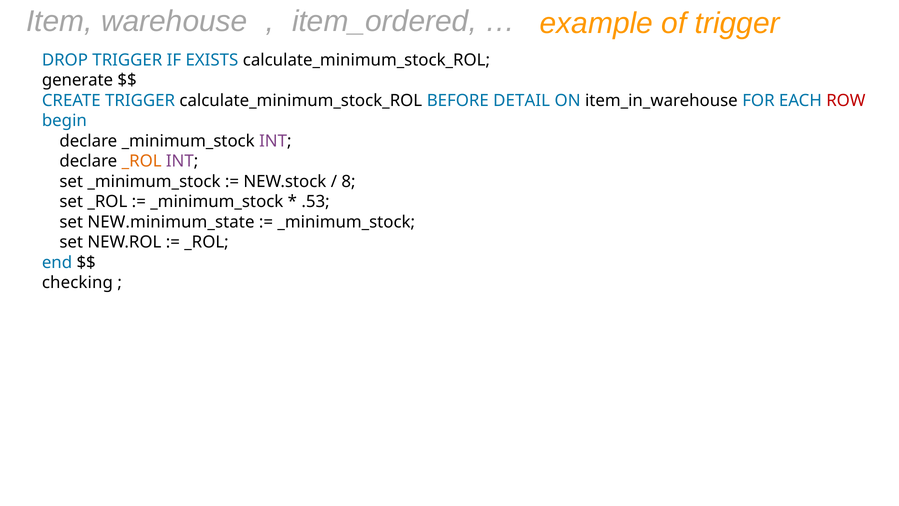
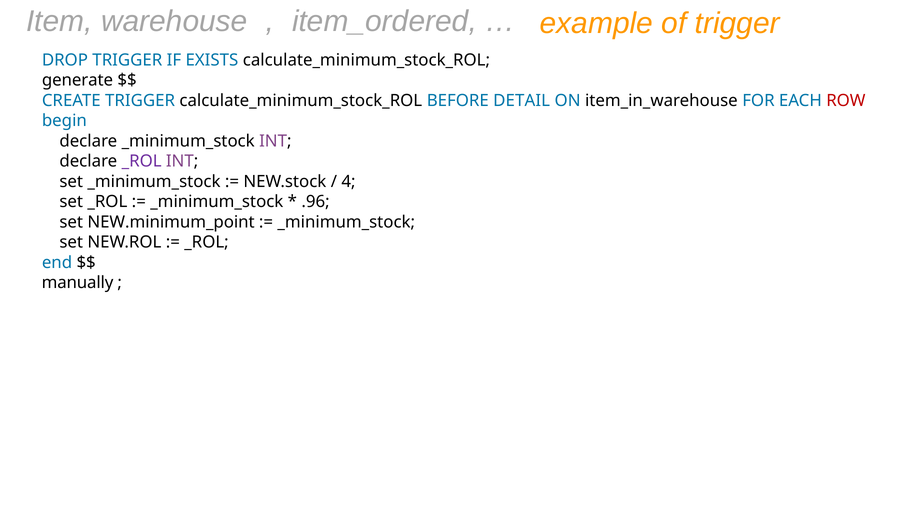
_ROL colour: orange -> purple (142, 161)
8: 8 -> 4 (348, 181)
.53: .53 -> .96 (316, 202)
NEW.minimum_state: NEW.minimum_state -> NEW.minimum_point (171, 222)
checking: checking -> manually (78, 283)
